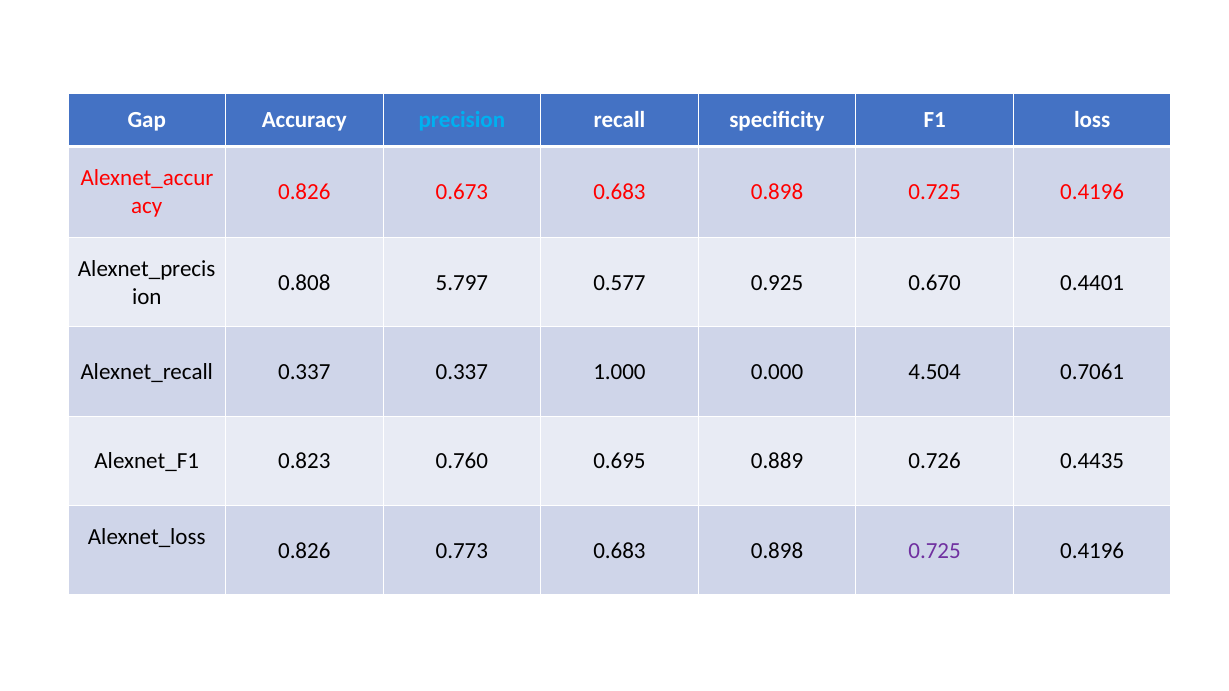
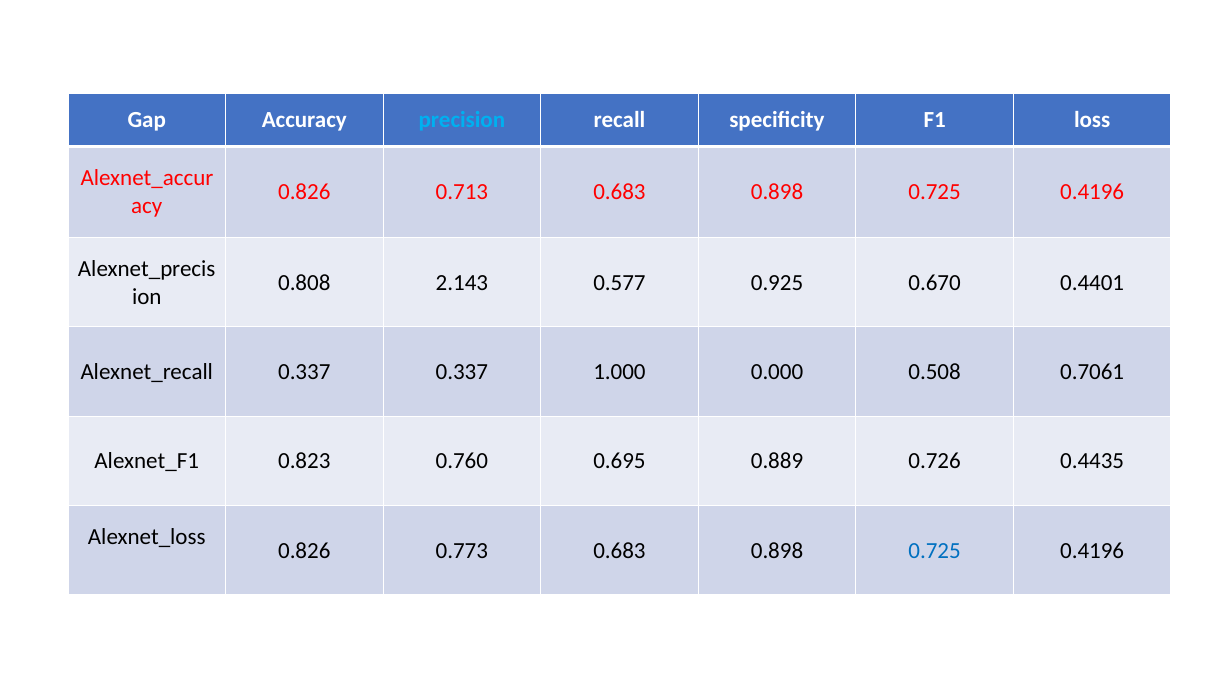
0.673: 0.673 -> 0.713 (462, 192)
5.797: 5.797 -> 2.143 (462, 283)
4.504: 4.504 -> 0.508 (935, 372)
0.725 colour: purple -> blue (935, 551)
